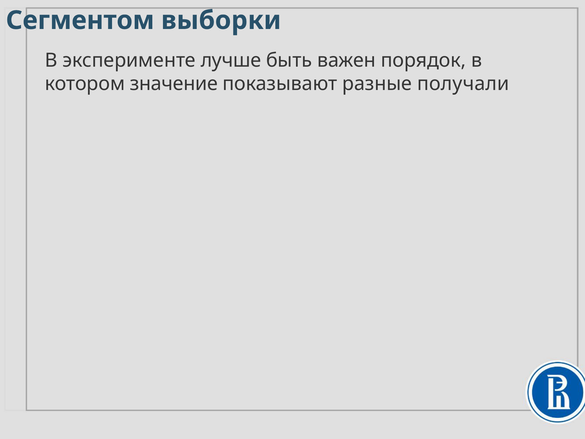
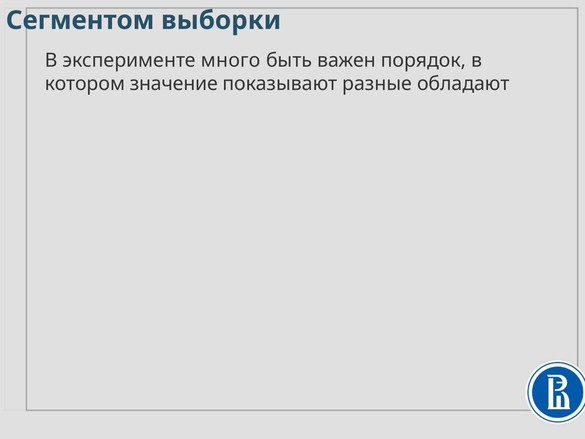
лучше: лучше -> много (231, 60)
получали: получали -> обладают (463, 84)
